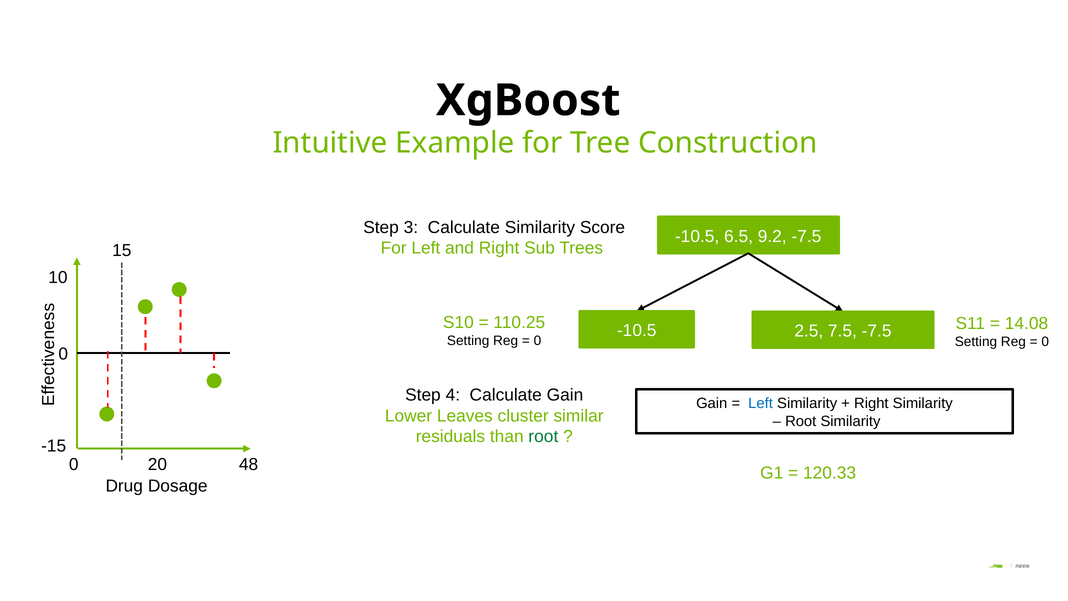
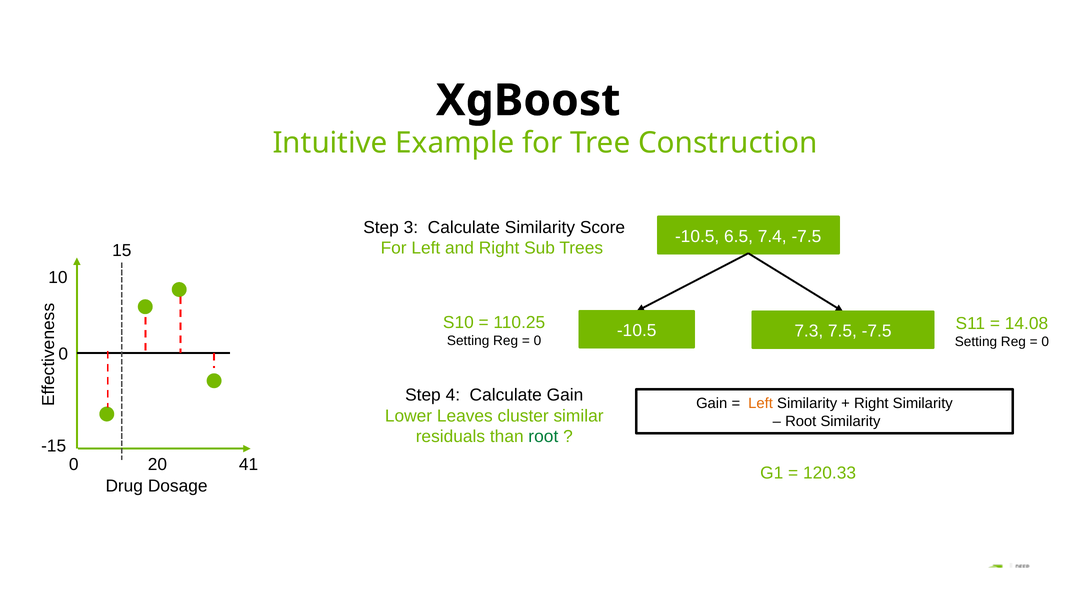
9.2: 9.2 -> 7.4 (772, 236)
2.5: 2.5 -> 7.3 (809, 331)
Left colour: blue -> orange (761, 403)
48: 48 -> 41 (249, 464)
